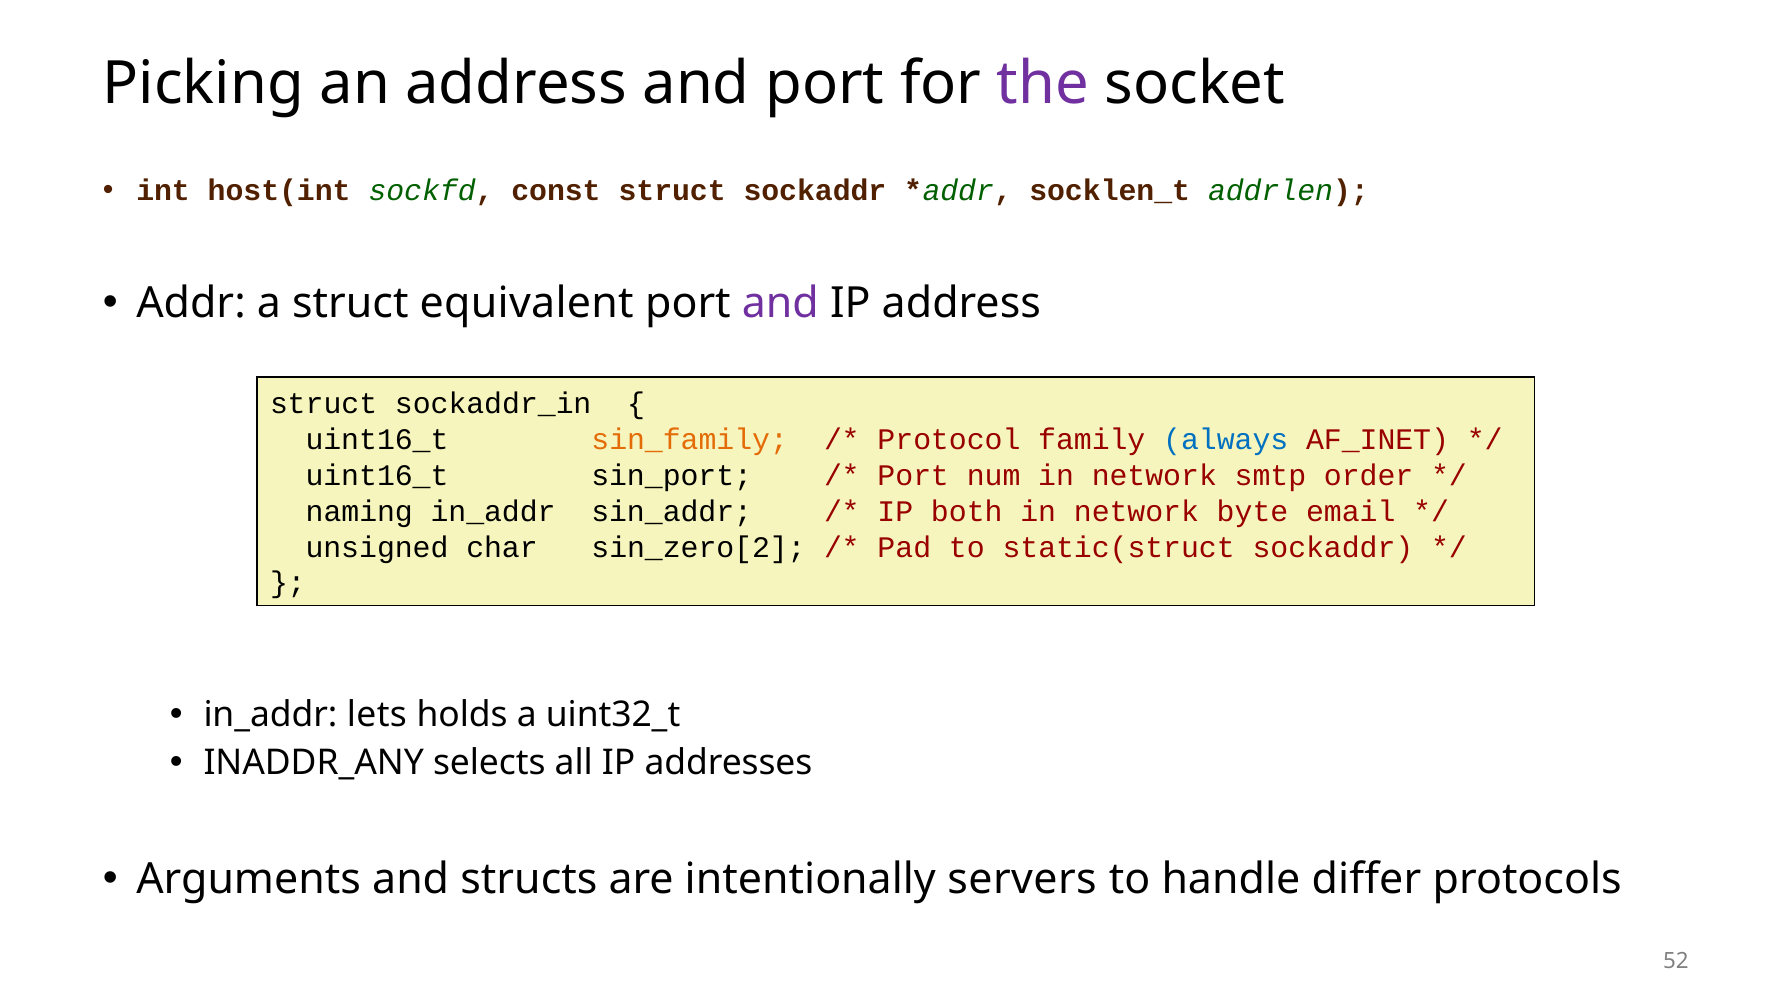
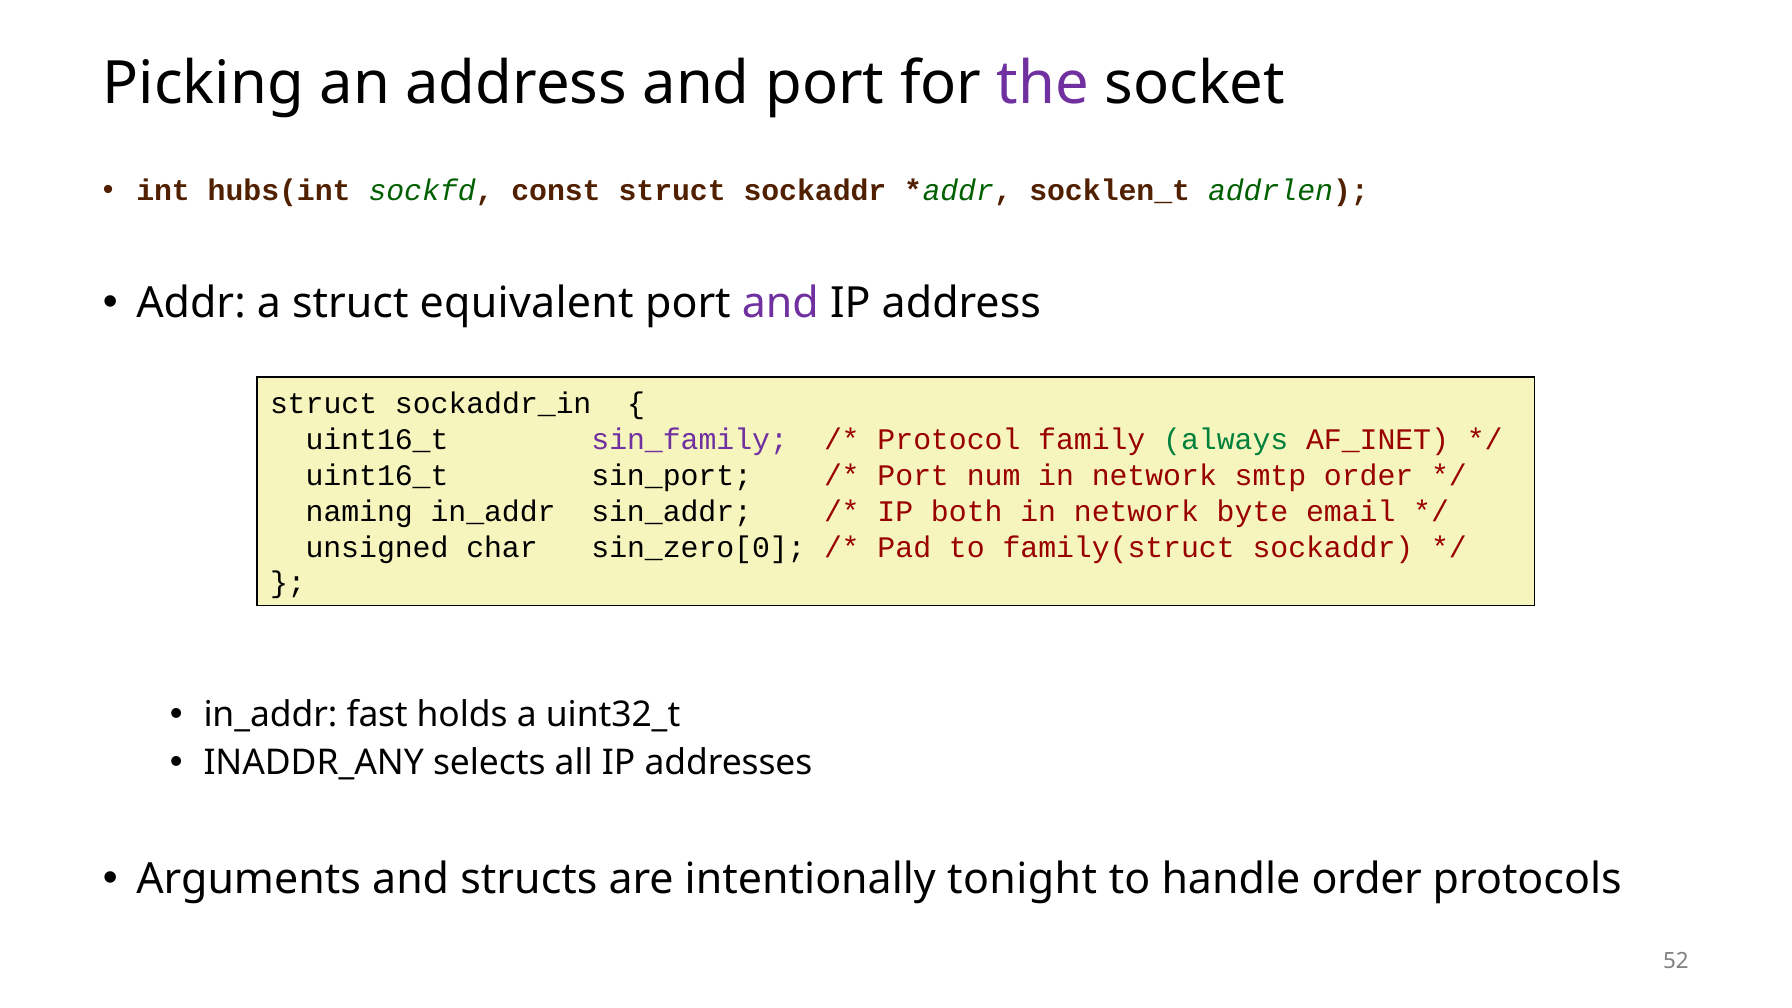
host(int: host(int -> hubs(int (279, 191)
sin_family colour: orange -> purple (690, 440)
always colour: blue -> green (1226, 440)
sin_zero[2: sin_zero[2 -> sin_zero[0 (699, 547)
static(struct: static(struct -> family(struct (1119, 547)
lets: lets -> fast (377, 715)
servers: servers -> tonight (1022, 879)
handle differ: differ -> order (1367, 879)
